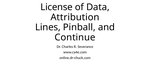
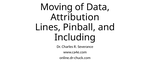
License: License -> Moving (57, 7)
Continue: Continue -> Including (75, 37)
